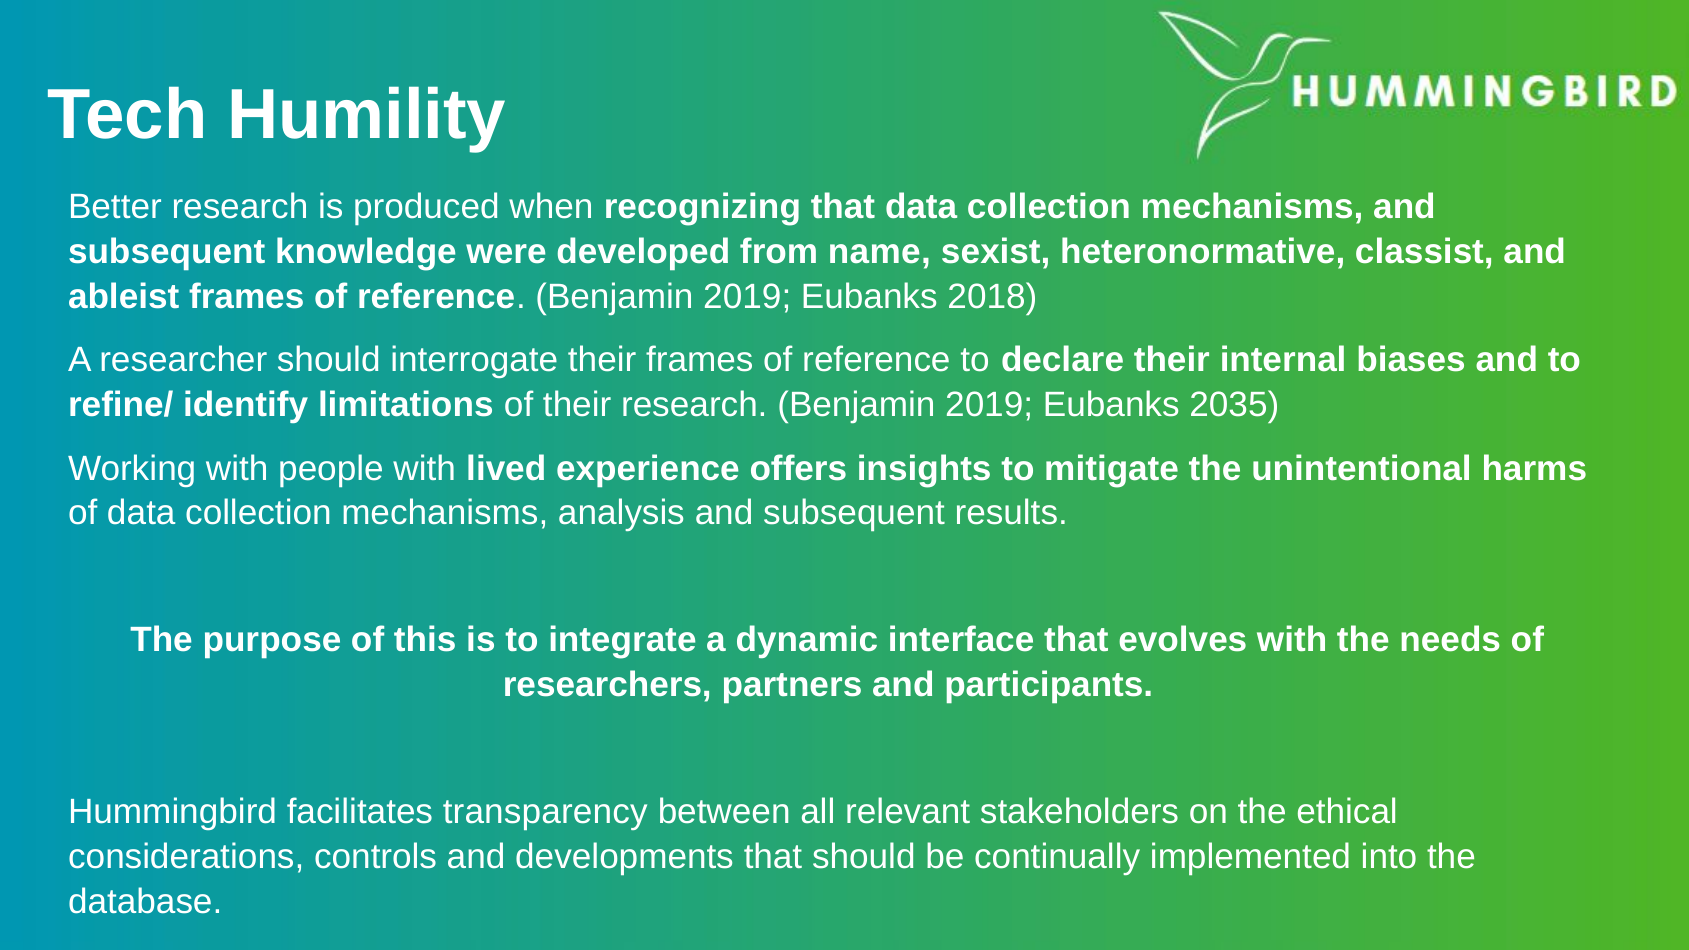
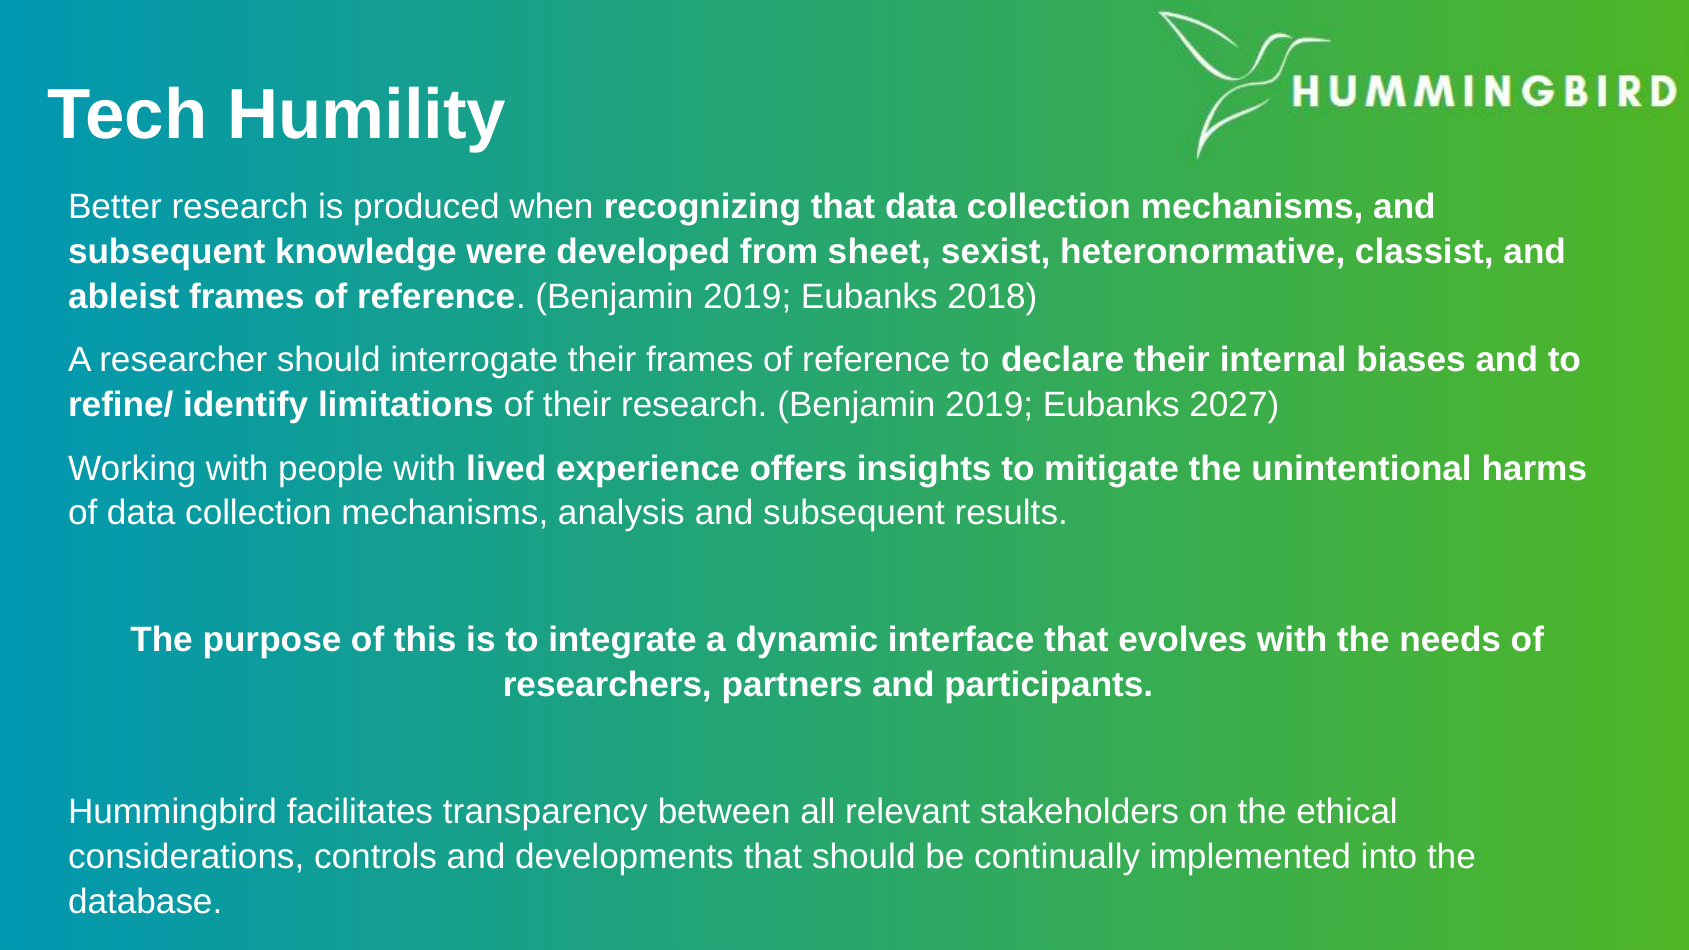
name: name -> sheet (879, 252)
2035: 2035 -> 2027 (1234, 405)
